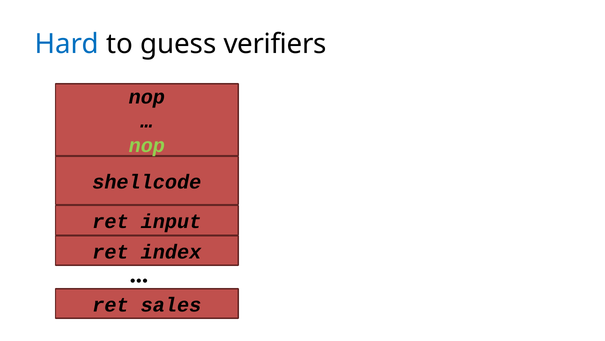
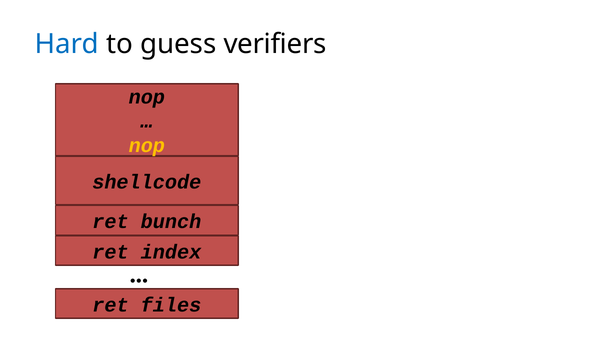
nop colour: light green -> yellow (147, 145)
input: input -> bunch (171, 221)
sales: sales -> files (171, 304)
